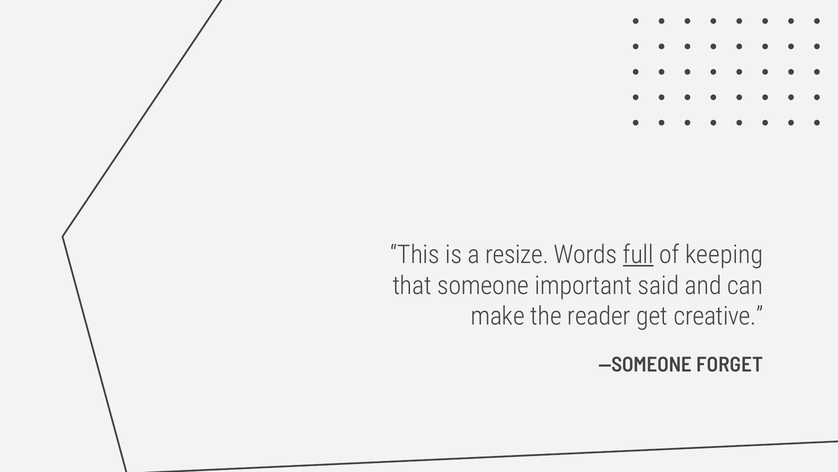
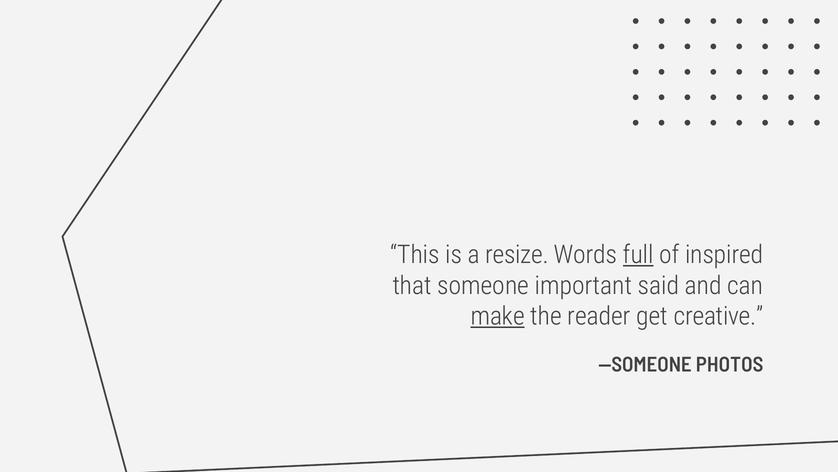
keeping: keeping -> inspired (724, 254)
make underline: none -> present (498, 316)
FORGET: FORGET -> PHOTOS (730, 364)
